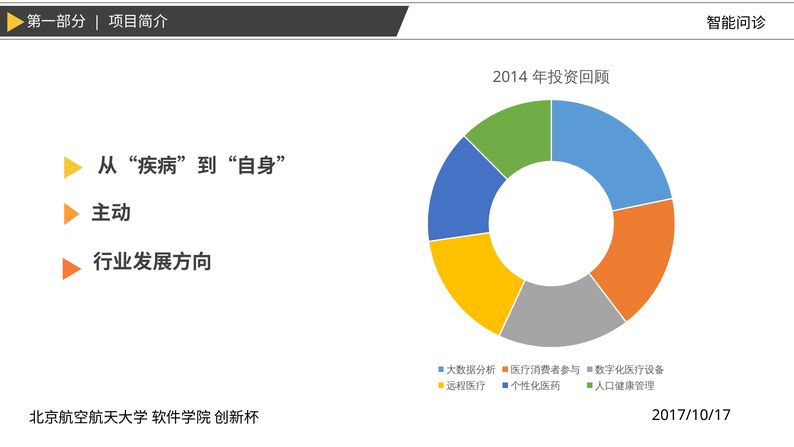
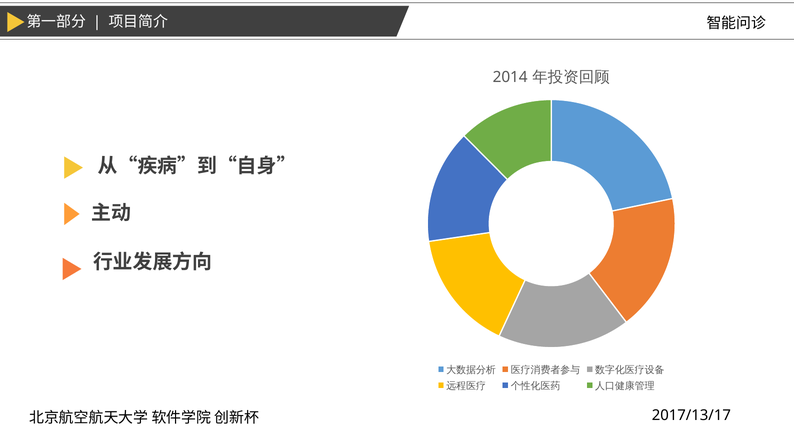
2017/10/17: 2017/10/17 -> 2017/13/17 (691, 415)
